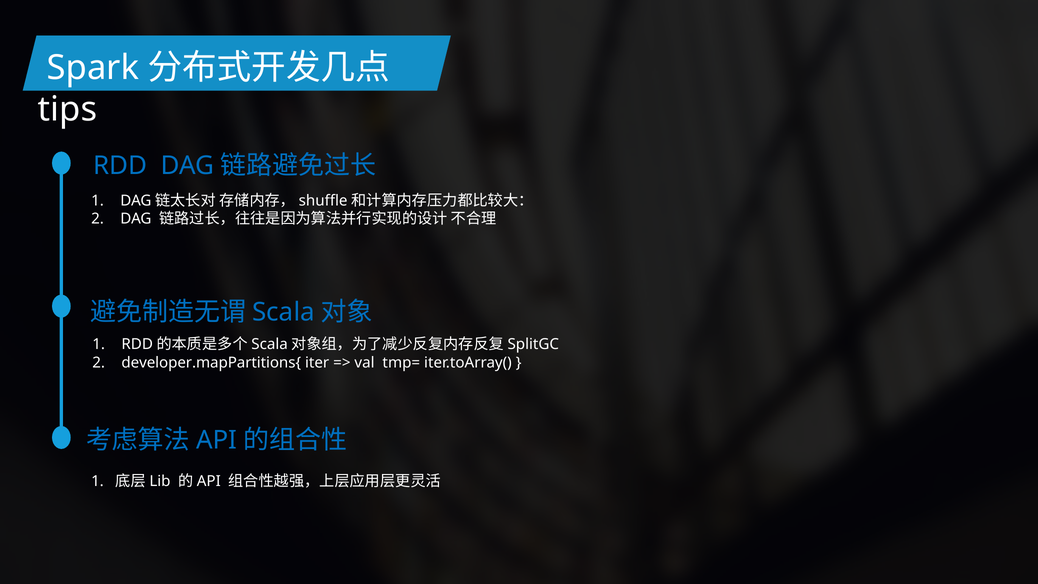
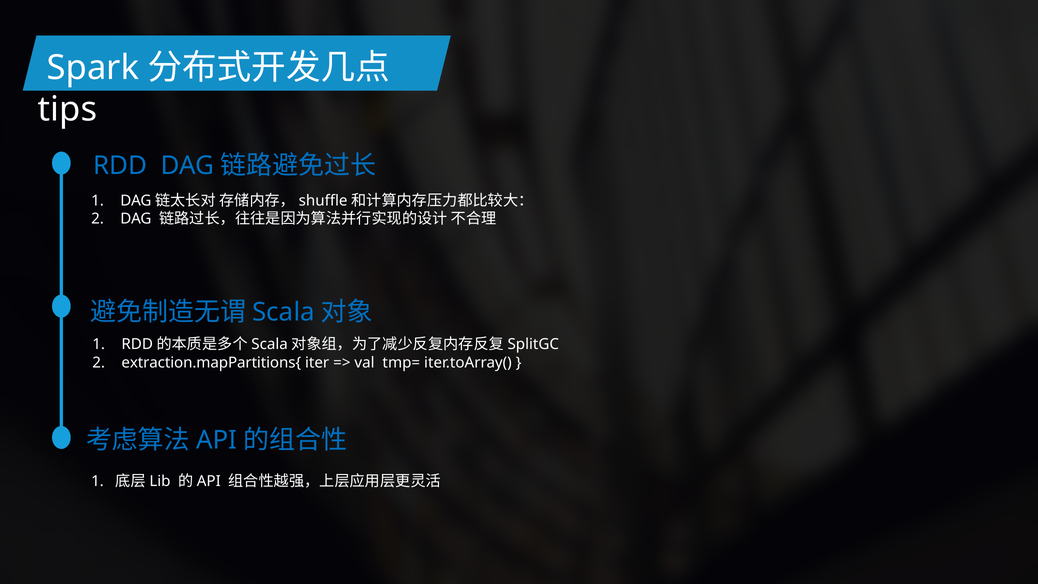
developer.mapPartitions{: developer.mapPartitions{ -> extraction.mapPartitions{ (211, 362)
